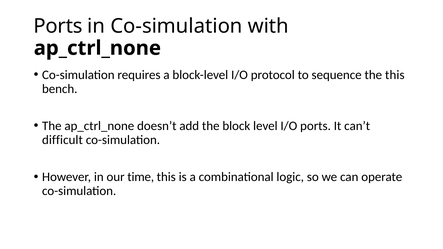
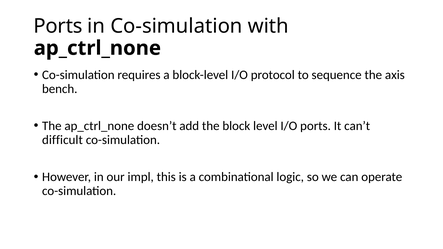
the this: this -> axis (395, 75)
time: time -> impl (141, 177)
